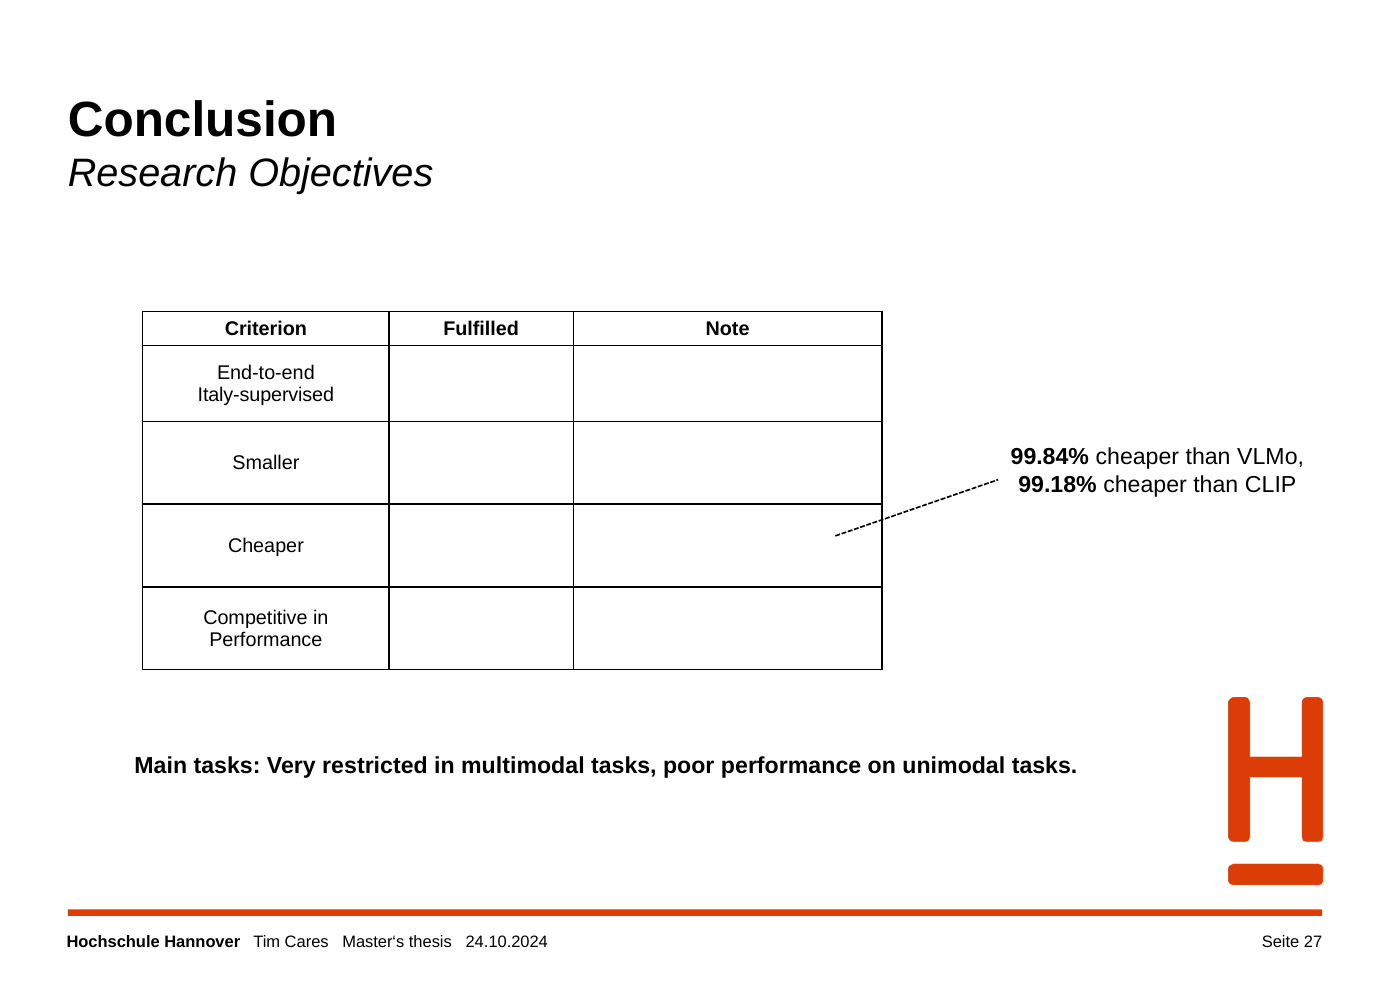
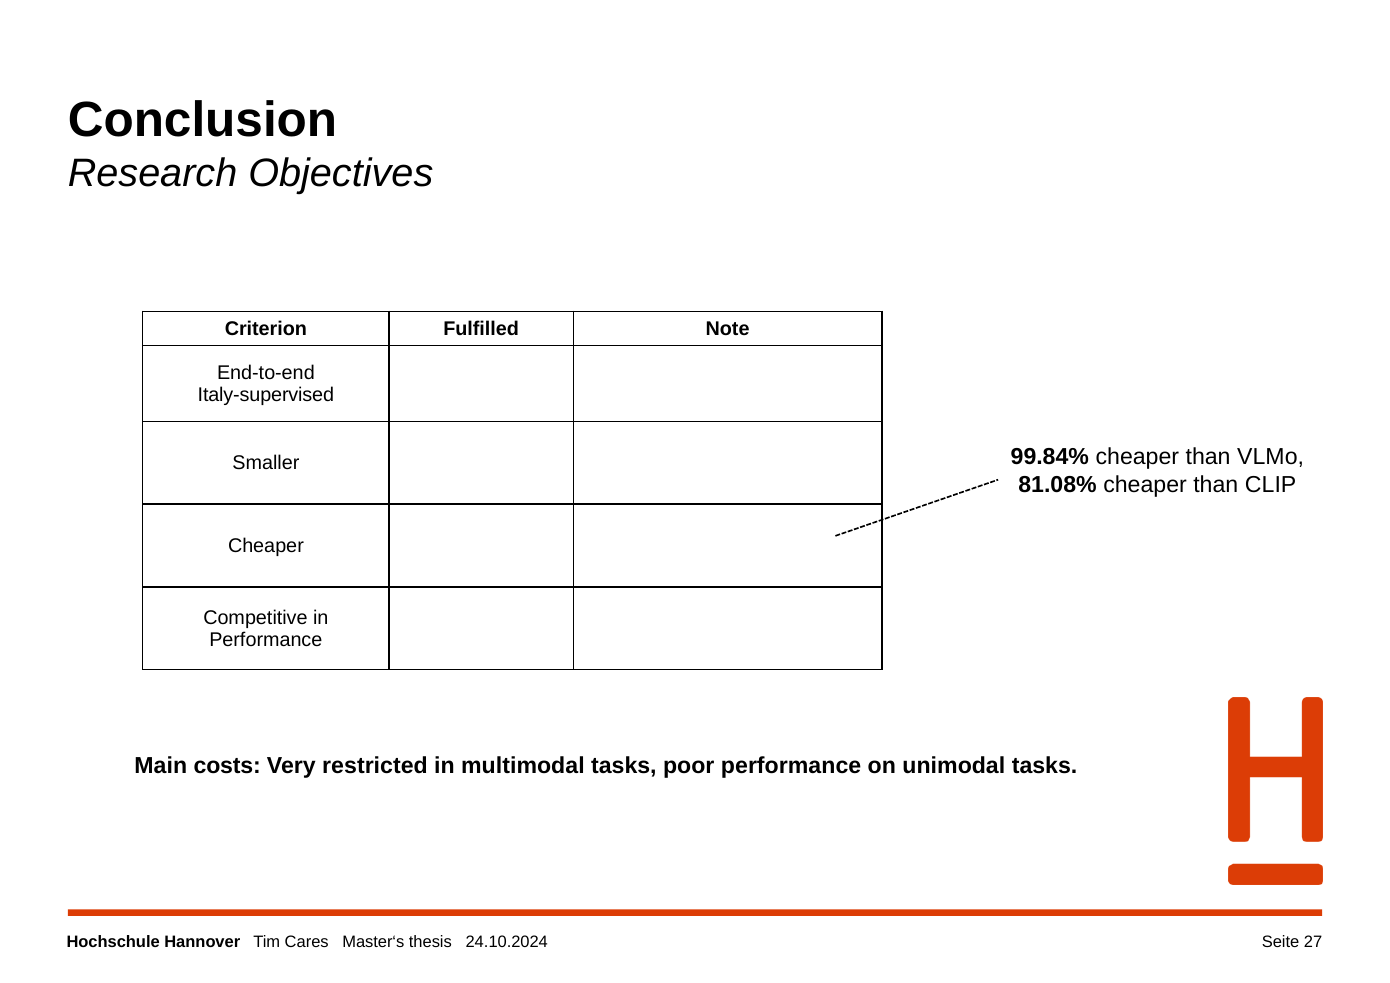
99.18%: 99.18% -> 81.08% (1058, 484)
Main tasks: tasks -> costs (227, 766)
